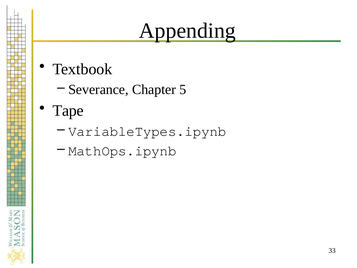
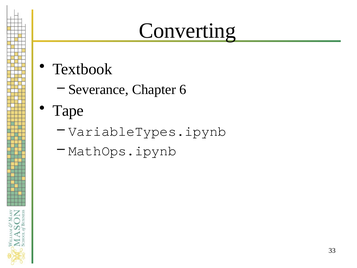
Appending: Appending -> Converting (187, 31)
5: 5 -> 6 (183, 89)
